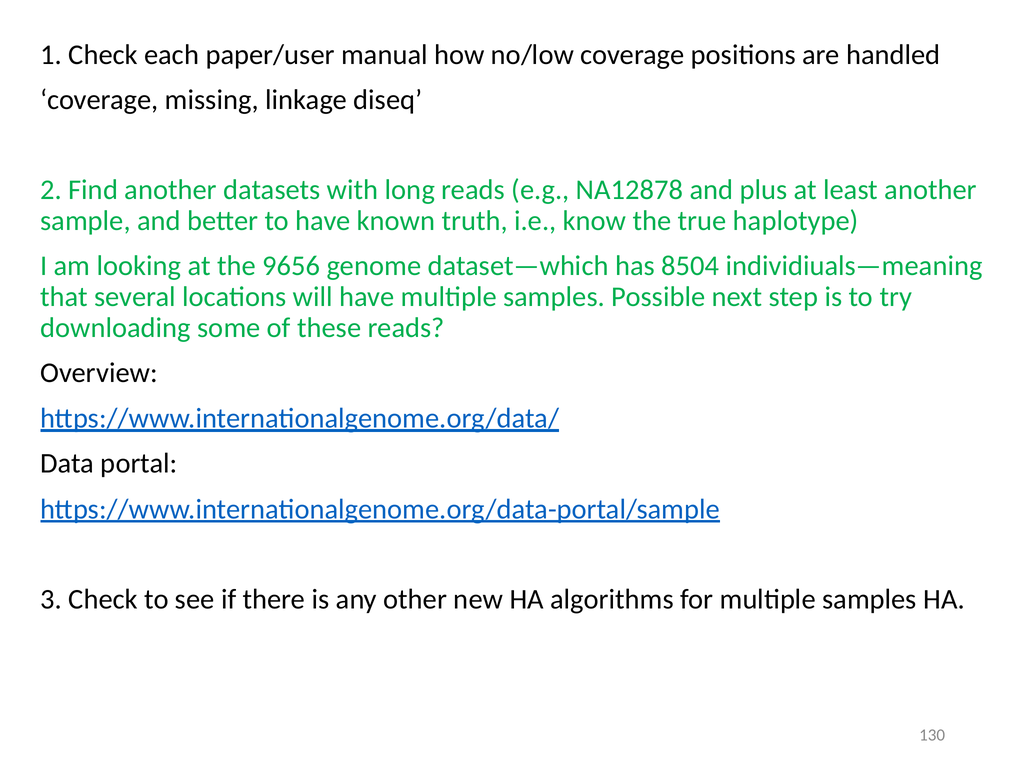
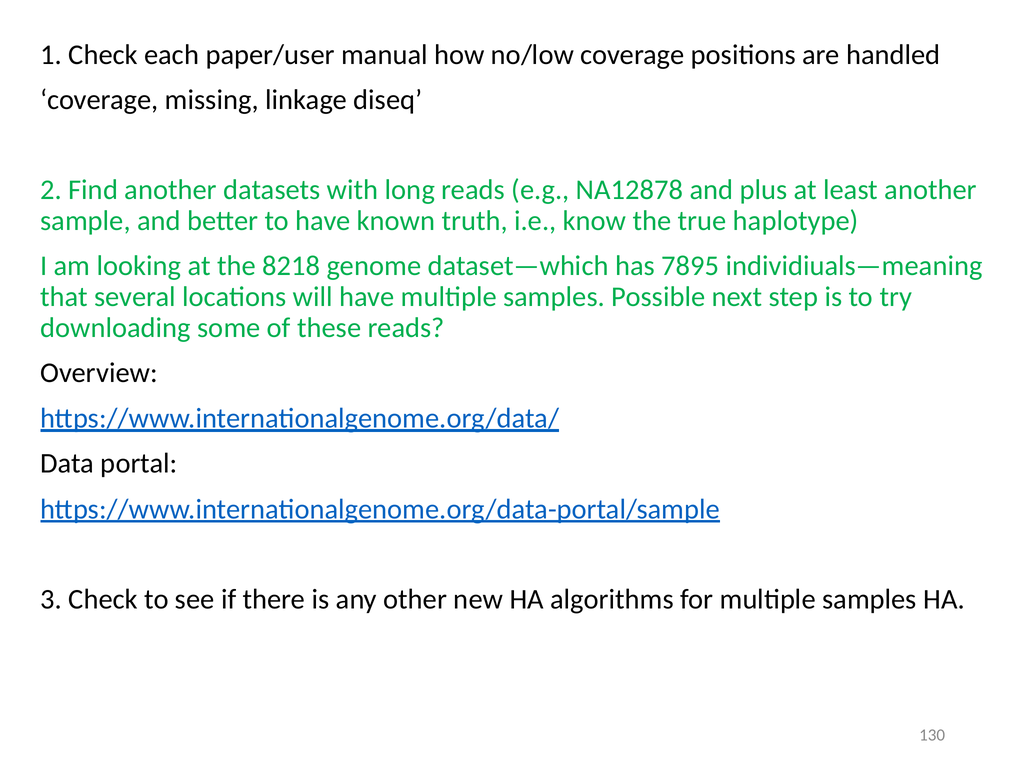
9656: 9656 -> 8218 (291, 266)
8504: 8504 -> 7895 (690, 266)
